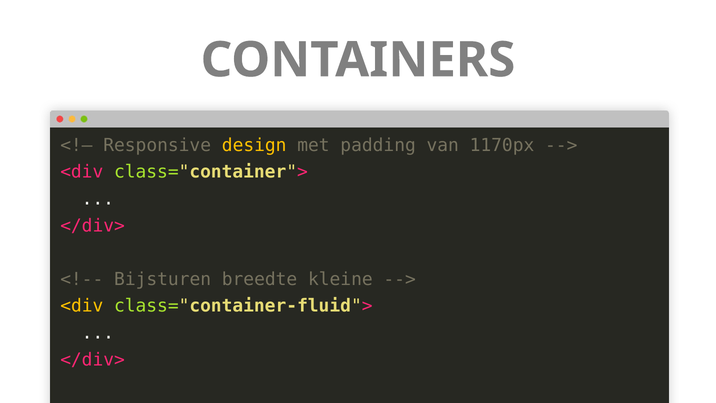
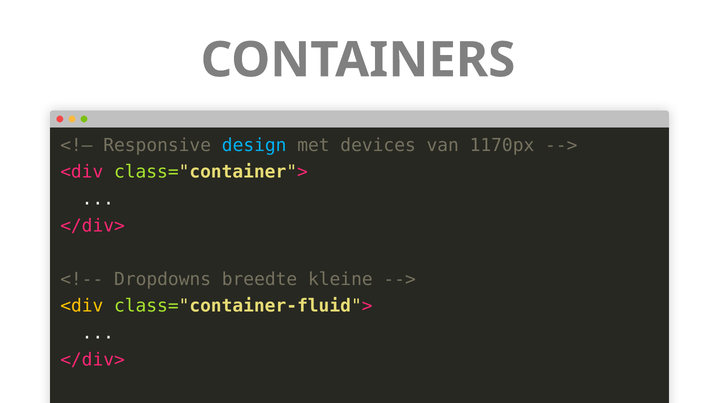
design colour: yellow -> light blue (254, 145)
padding: padding -> devices (378, 145)
Bijsturen: Bijsturen -> Dropdowns (163, 279)
